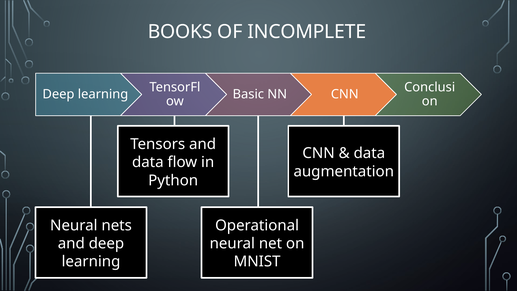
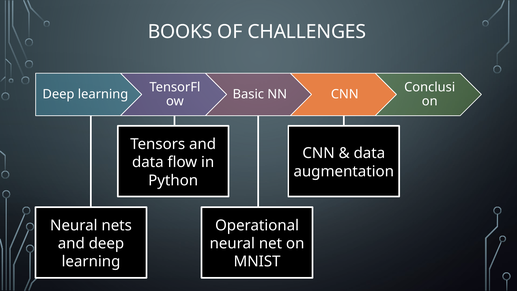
INCOMPLETE: INCOMPLETE -> CHALLENGES (307, 32)
